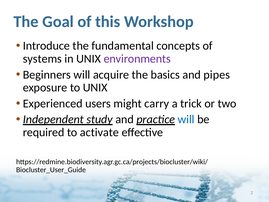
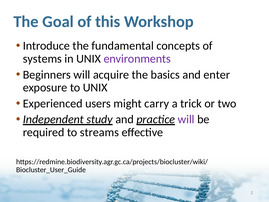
pipes: pipes -> enter (217, 75)
will colour: blue -> purple (186, 119)
activate: activate -> streams (99, 132)
